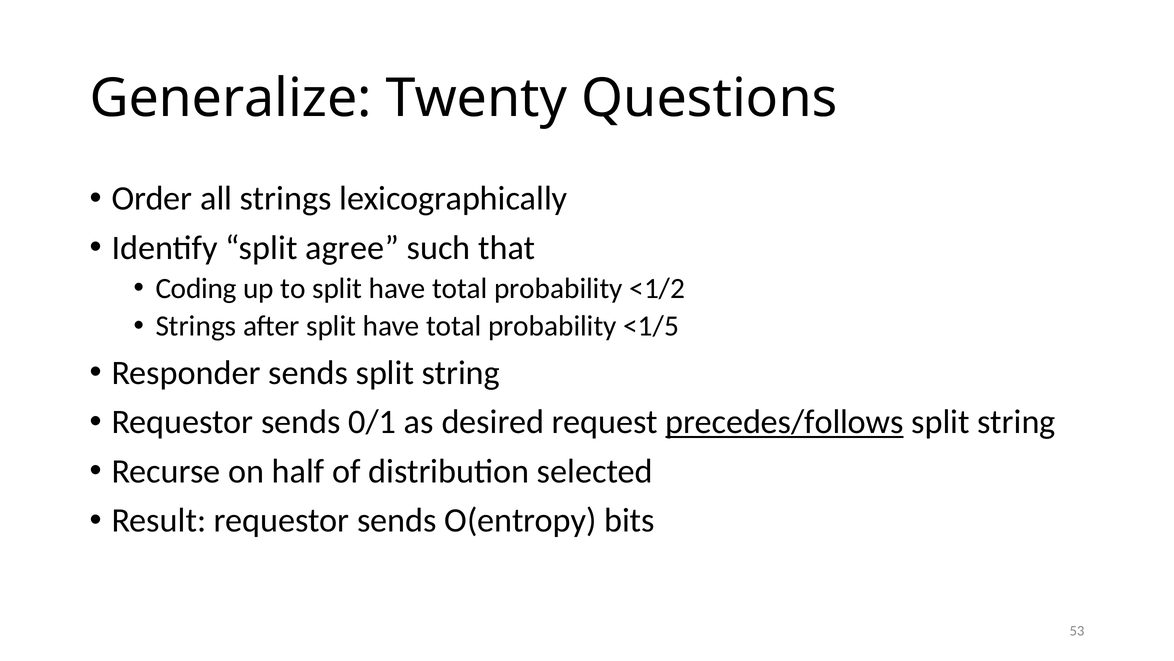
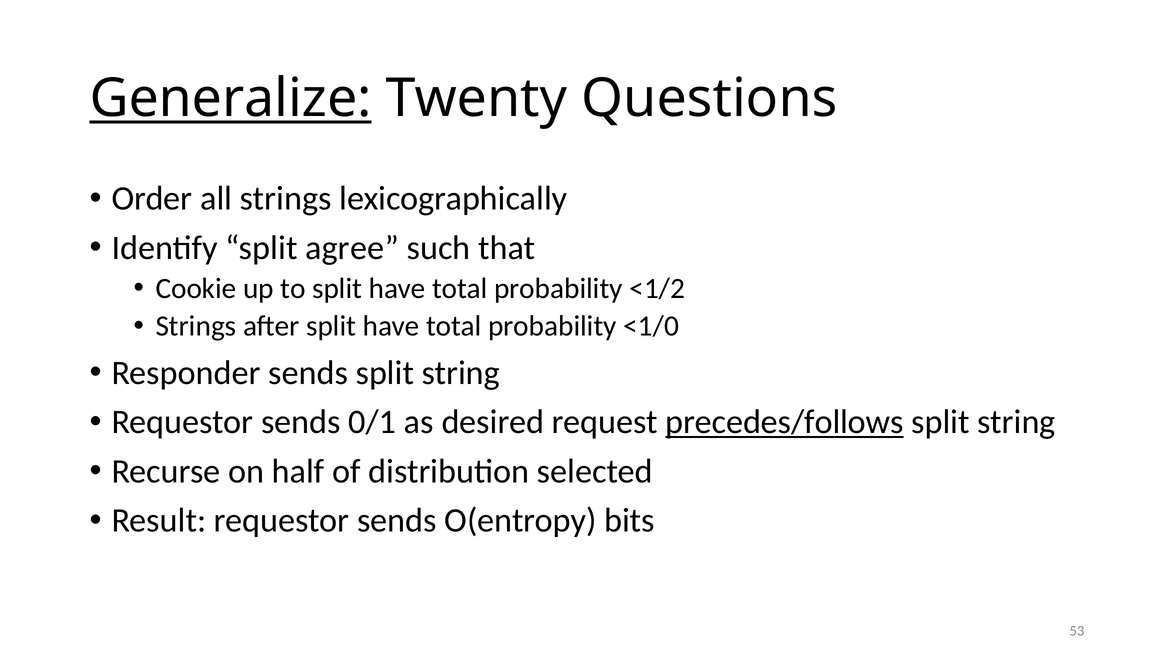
Generalize underline: none -> present (231, 99)
Coding: Coding -> Cookie (196, 288)
<1/5: <1/5 -> <1/0 (651, 326)
